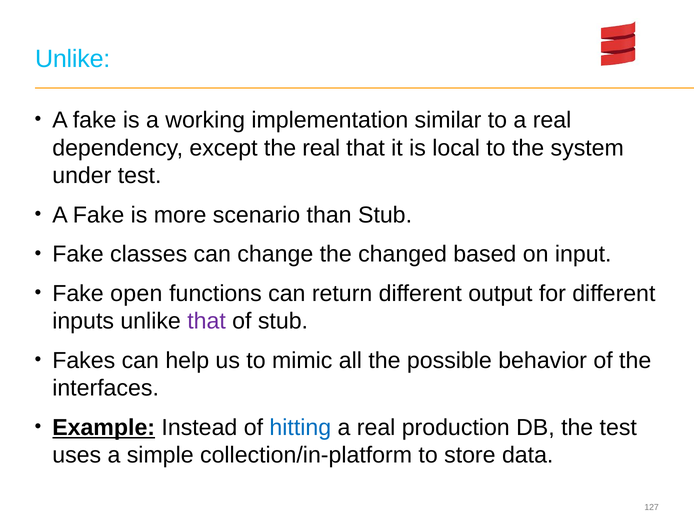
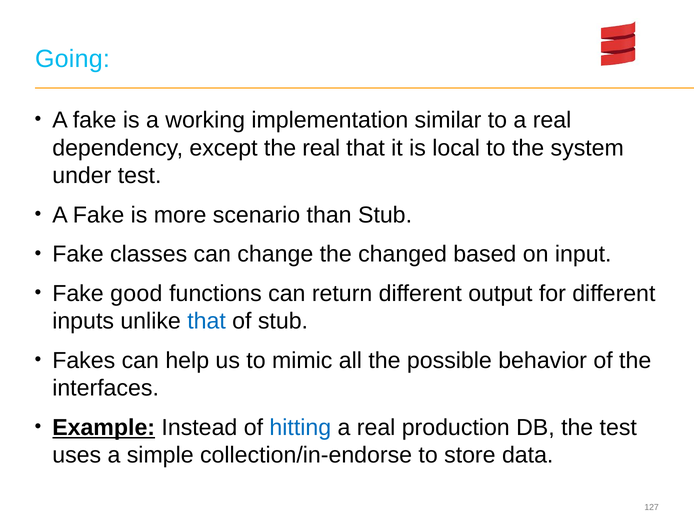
Unlike: Unlike -> Going (72, 59)
open: open -> good (136, 294)
that colour: purple -> blue (207, 322)
collection/in-platform: collection/in-platform -> collection/in-endorse (306, 456)
